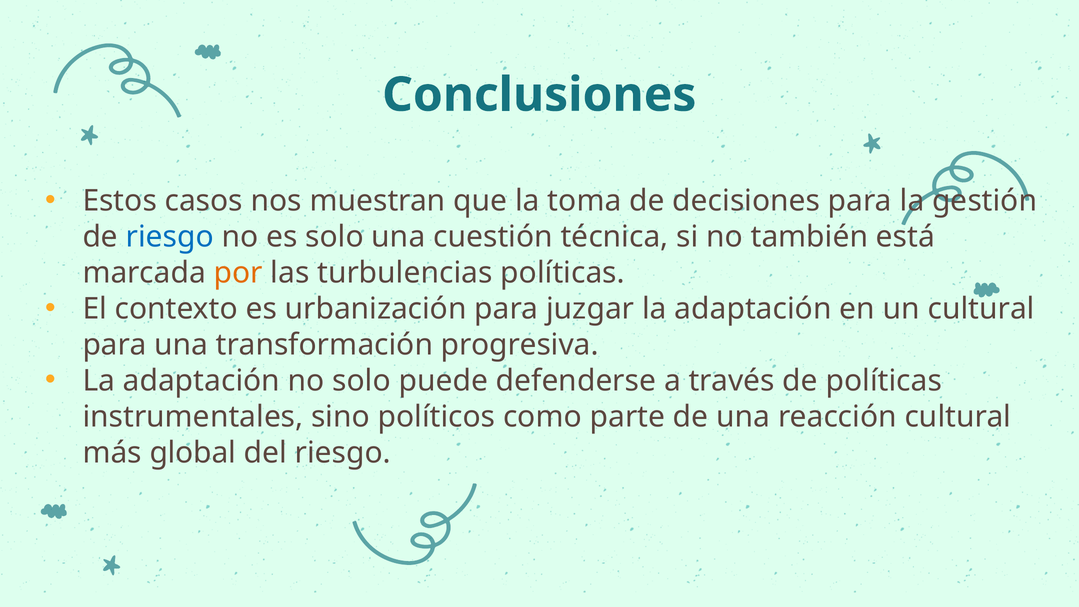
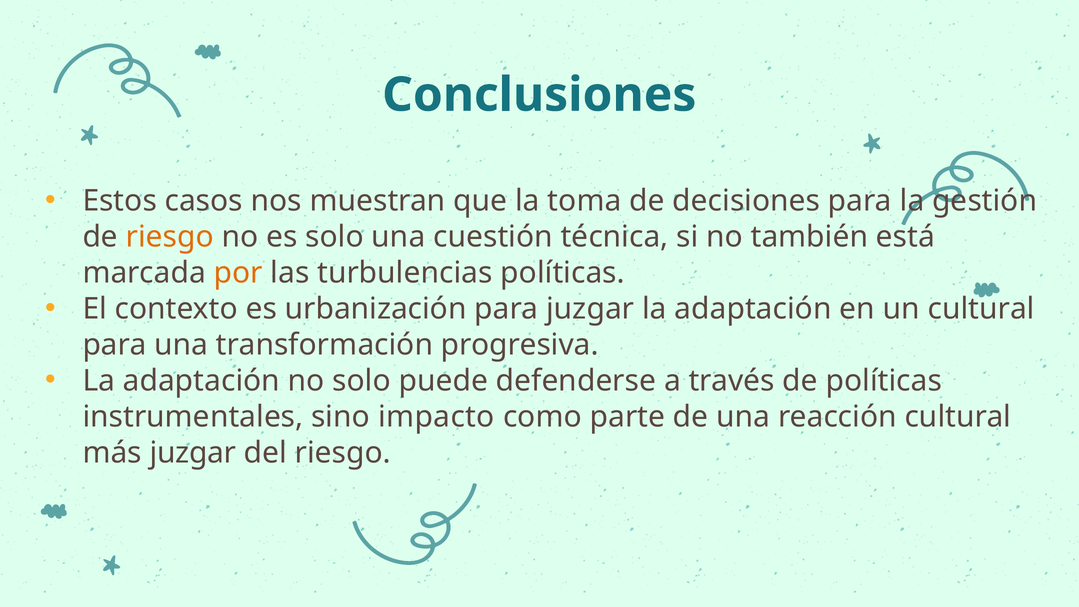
riesgo colour: blue -> orange (170, 237)
políticos: políticos -> impacto (436, 417)
más global: global -> juzgar (193, 453)
